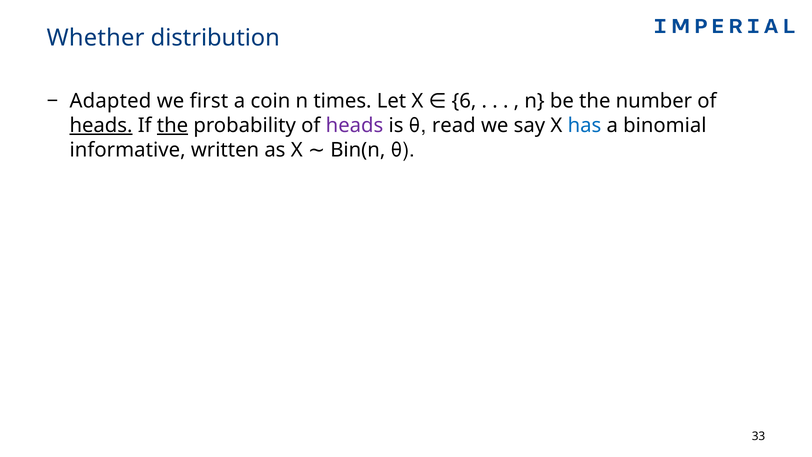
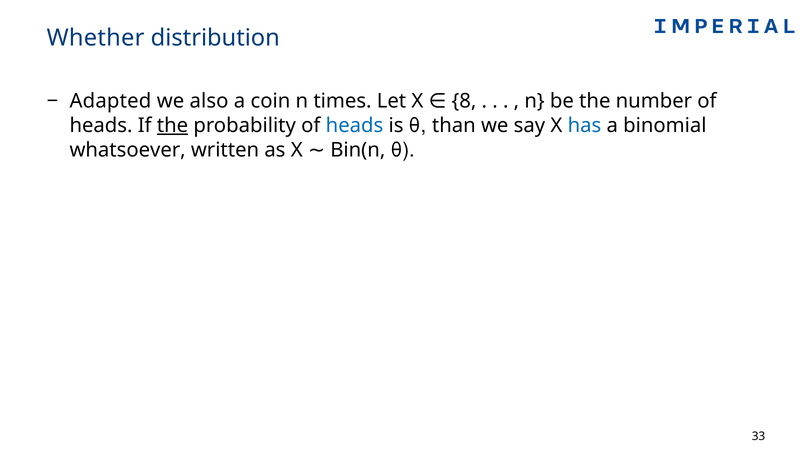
first: first -> also (209, 101)
6: 6 -> 8 (464, 101)
heads underline: present -> none (101, 125)
heads colour: purple -> blue (355, 125)
read: read -> than (454, 125)
informative: informative -> whatsoever (128, 150)
